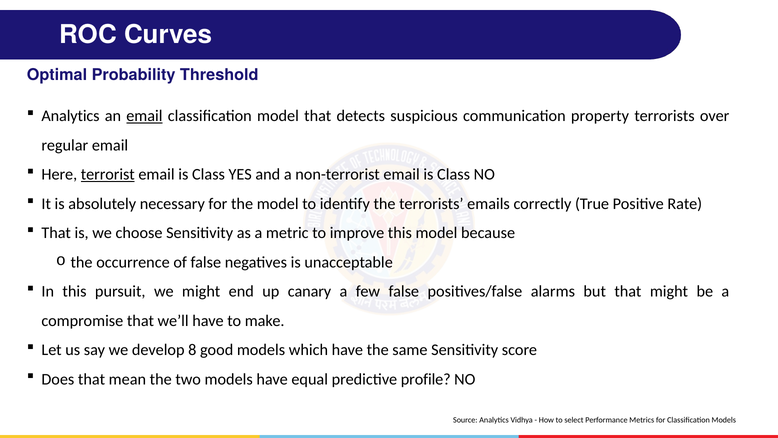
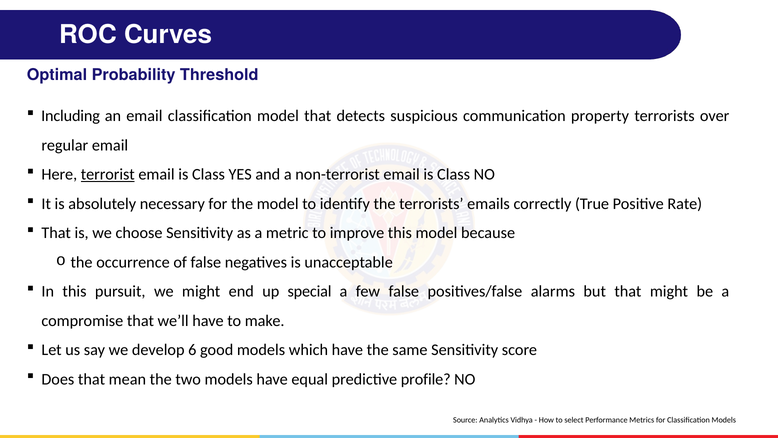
Analytics: Analytics -> Including (71, 116)
email underline: present -> none (144, 116)
canary: canary -> special (310, 291)
8: 8 -> 6 (192, 350)
